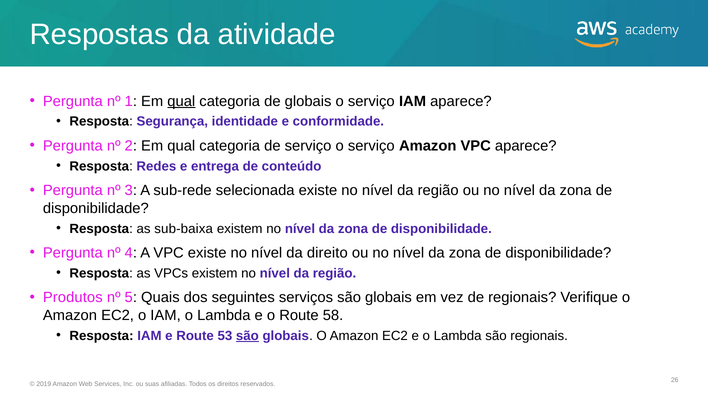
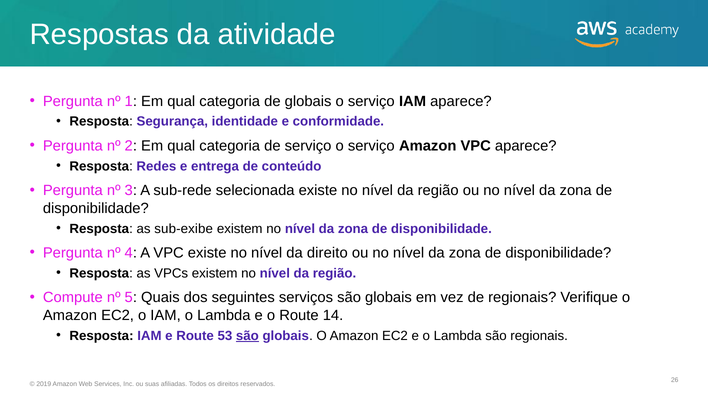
qual underline: present -> none (181, 101)
sub-baixa: sub-baixa -> sub-exibe (184, 229)
Produtos: Produtos -> Compute (73, 298)
58: 58 -> 14 (333, 315)
